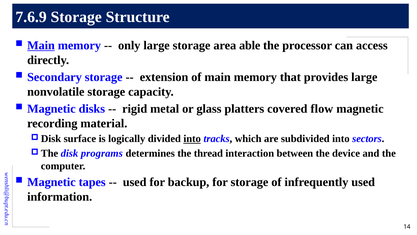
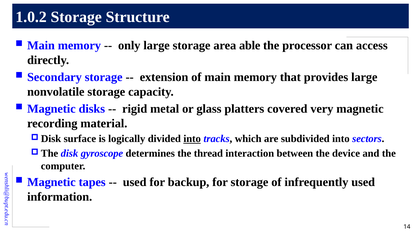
7.6.9: 7.6.9 -> 1.0.2 (31, 17)
Main underline: present -> none (41, 45)
flow: flow -> very (322, 109)
programs: programs -> gyroscope (102, 153)
